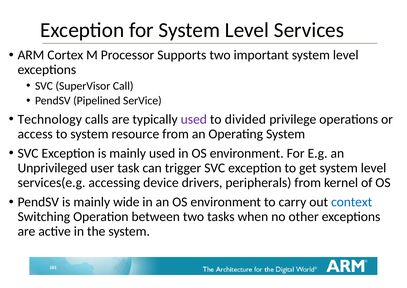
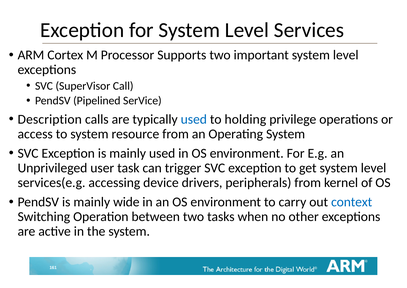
Technology: Technology -> Description (50, 119)
used colour: purple -> blue (194, 119)
divided: divided -> holding (245, 119)
